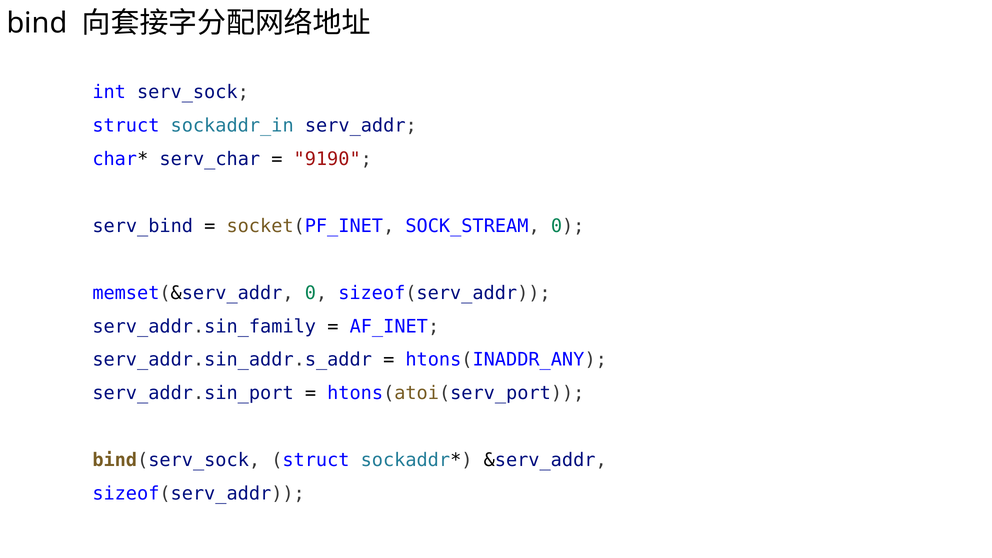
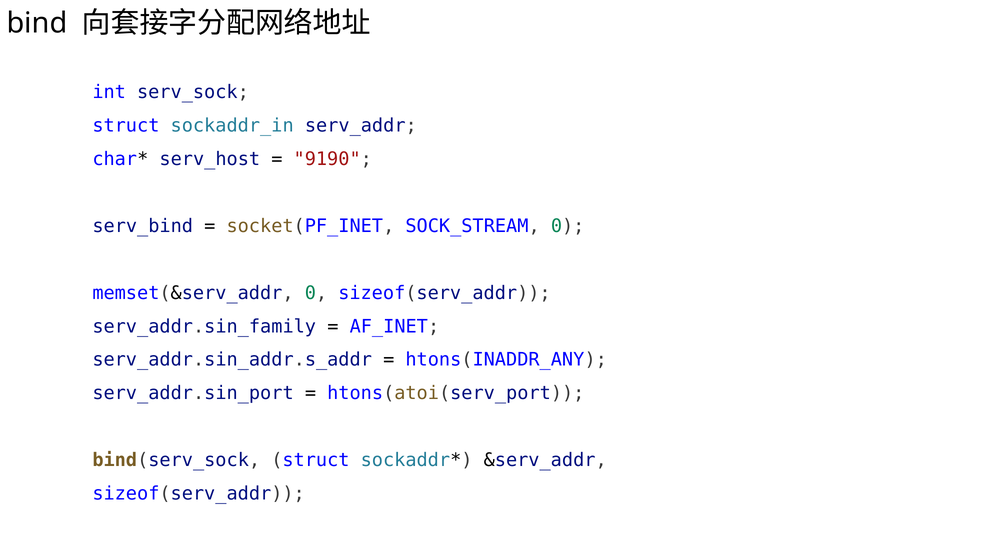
serv_char: serv_char -> serv_host (210, 159)
